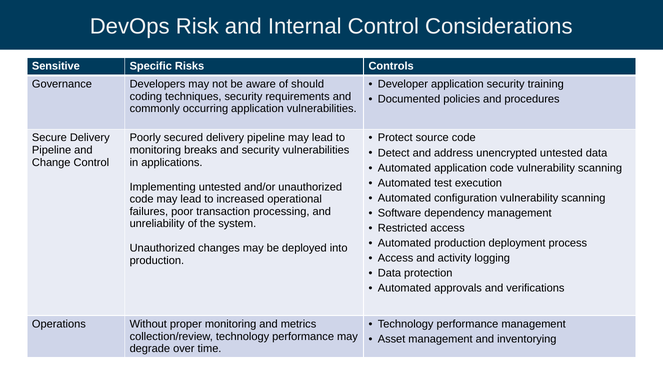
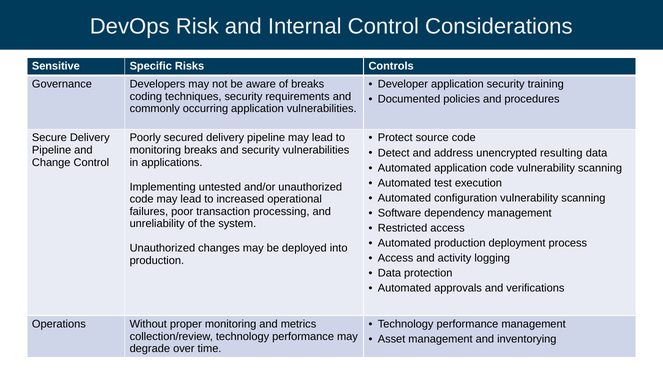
of should: should -> breaks (308, 84)
unencrypted untested: untested -> resulting (561, 153)
